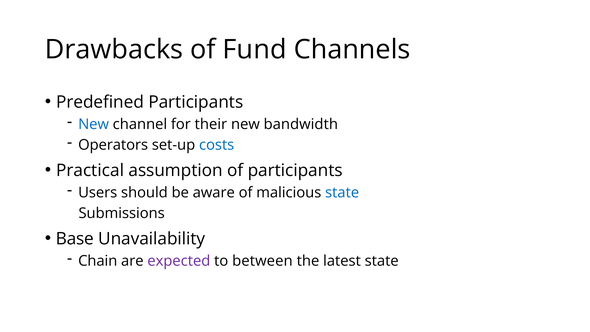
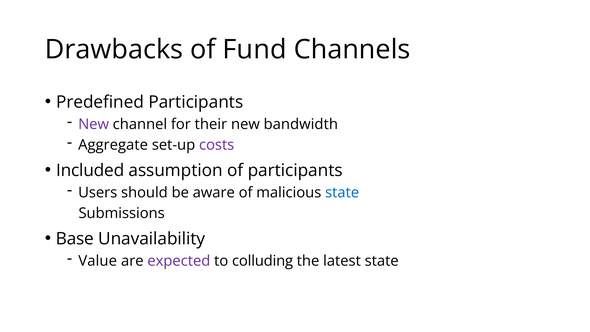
New colour: blue -> purple (94, 124)
Operators: Operators -> Aggregate (113, 145)
costs colour: blue -> purple (217, 145)
Practical: Practical -> Included (90, 170)
Chain: Chain -> Value (98, 261)
between: between -> colluding (263, 261)
